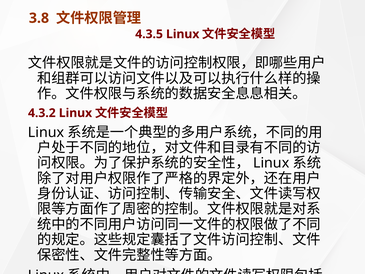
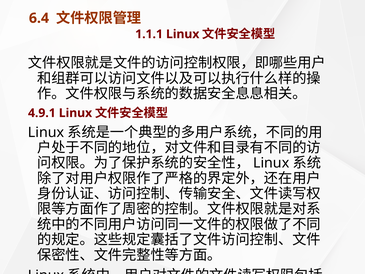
3.8: 3.8 -> 6.4 (39, 18)
4.3.5: 4.3.5 -> 1.1.1 (149, 34)
4.3.2: 4.3.2 -> 4.9.1 (42, 113)
